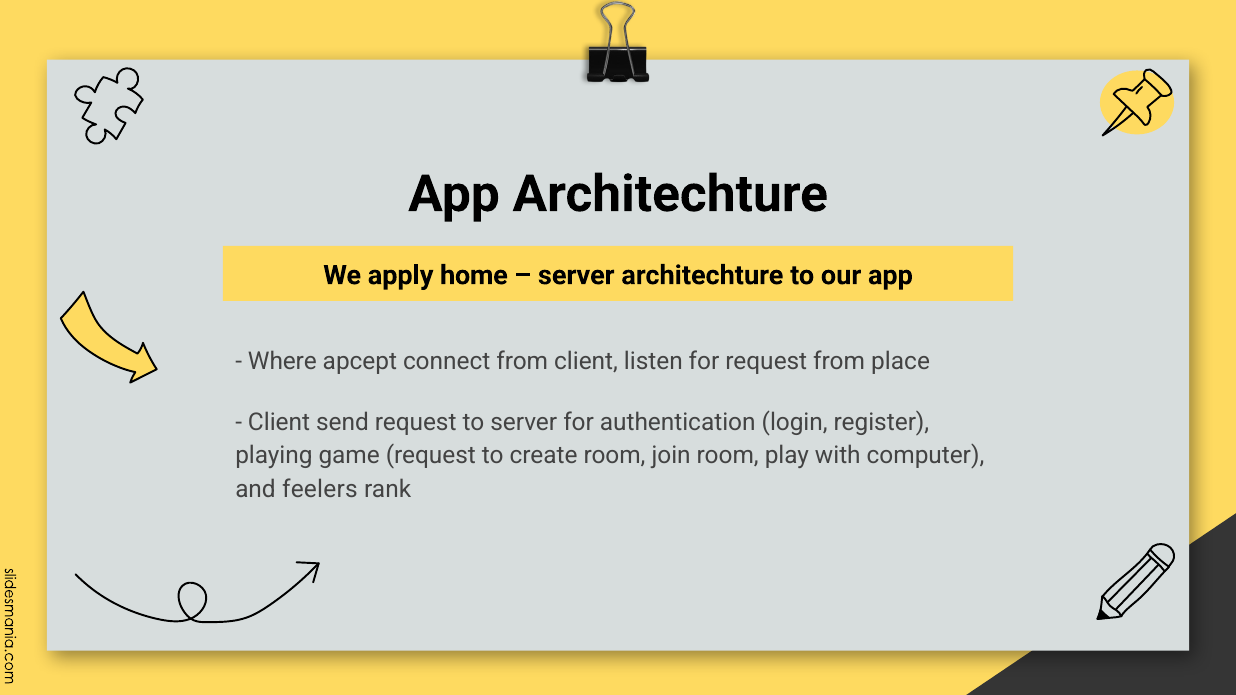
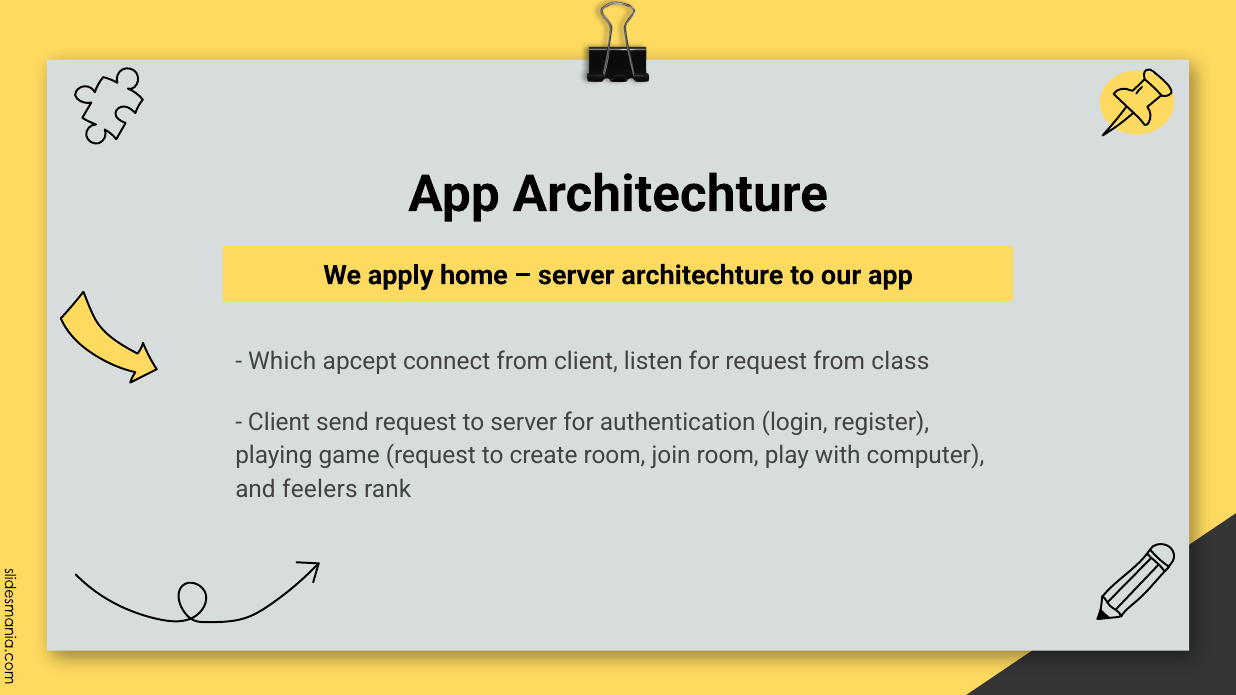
Where: Where -> Which (282, 362)
place: place -> class (900, 362)
